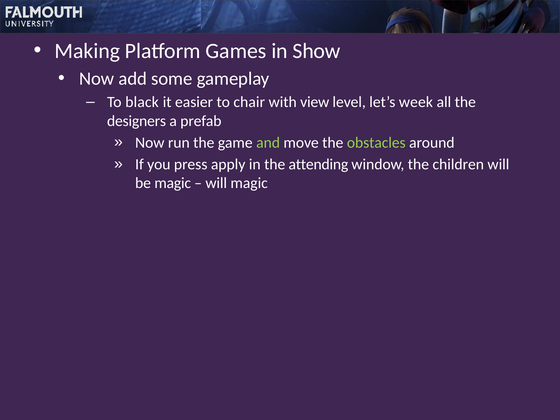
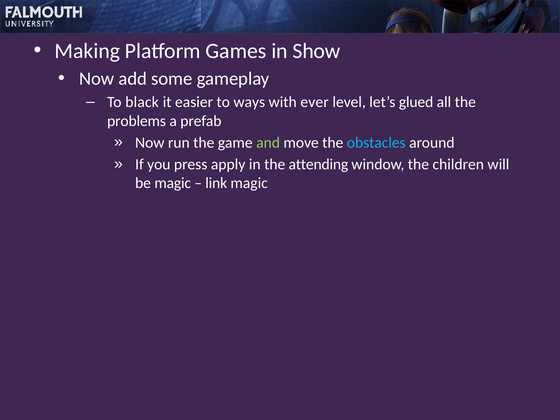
chair: chair -> ways (249, 102)
view: view -> ever (315, 102)
week: week -> glued (416, 102)
designers: designers -> problems (137, 121)
obstacles colour: light green -> light blue (376, 143)
will: will -> link (216, 183)
